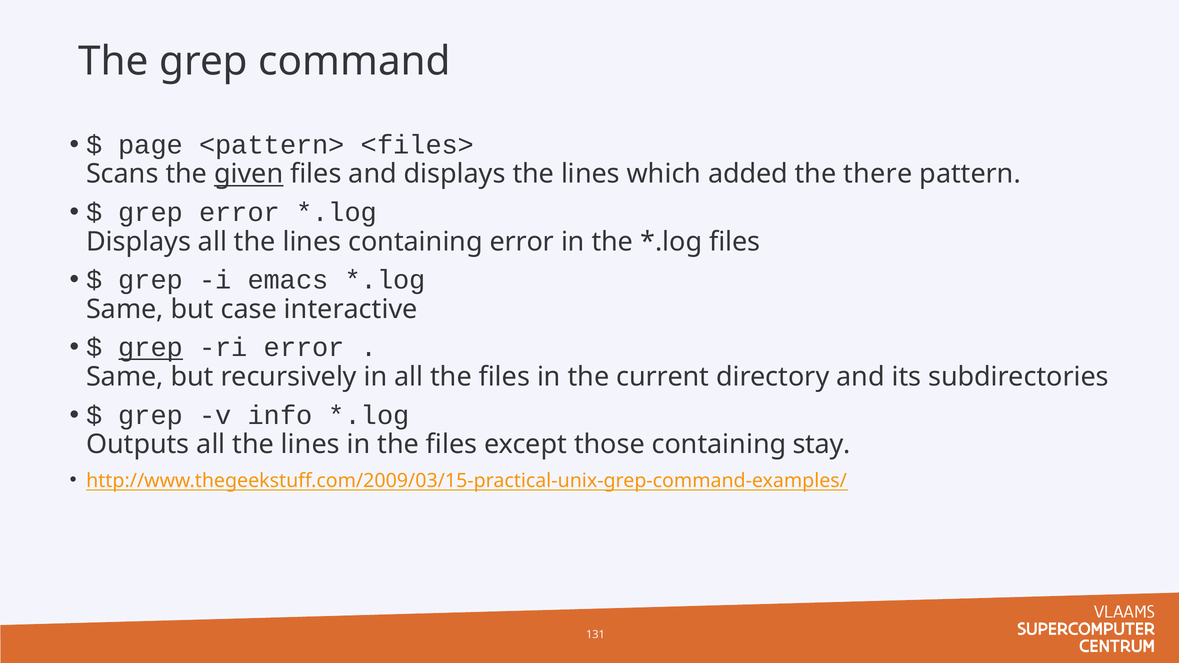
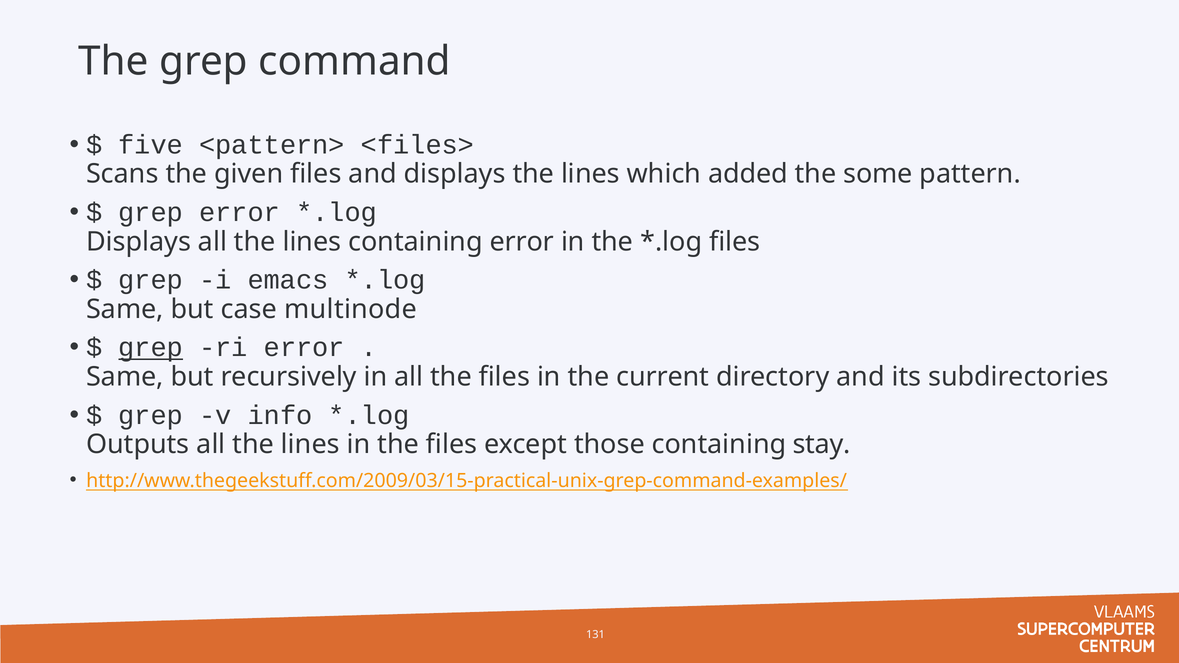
page: page -> five (151, 145)
given underline: present -> none (249, 174)
there: there -> some (878, 174)
interactive: interactive -> multinode (351, 309)
